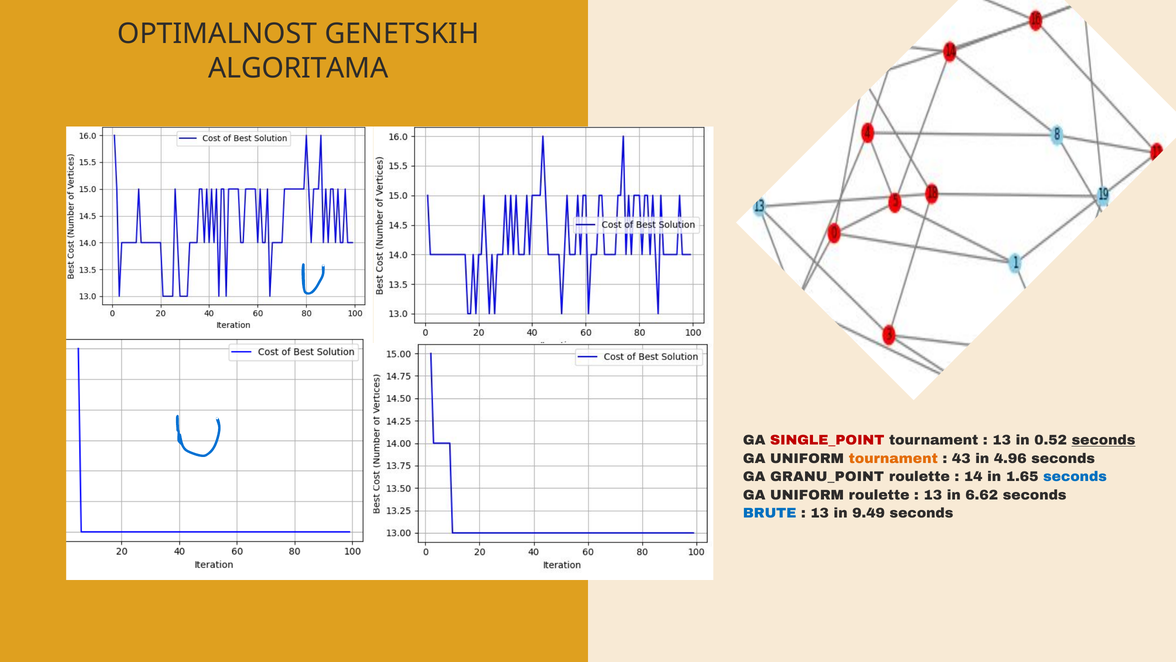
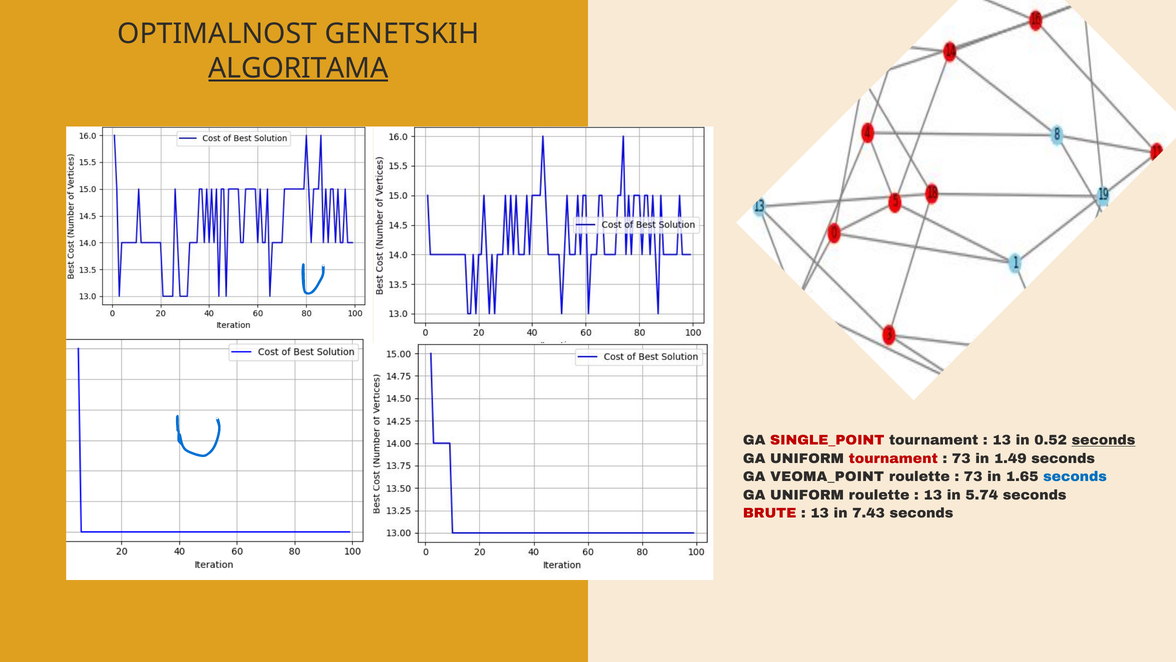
ALGORITAMA underline: none -> present (298, 68)
tournament colour: orange -> red (893, 458)
43: 43 -> 73 (961, 458)
4.96: 4.96 -> 1.49 (1010, 458)
GRANU_POINT: GRANU_POINT -> VEOMA_POINT (827, 476)
14: 14 -> 73 (973, 476)
6.62: 6.62 -> 5.74 (982, 495)
BRUTE colour: blue -> red (770, 513)
9.49: 9.49 -> 7.43 (869, 513)
